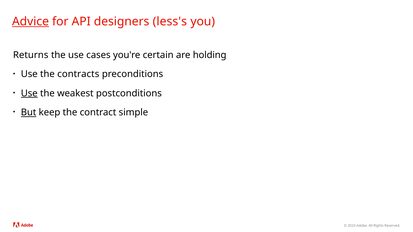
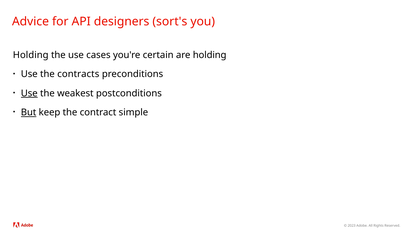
Advice underline: present -> none (31, 21)
less's: less's -> sort's (170, 21)
Returns: Returns -> Holding (31, 55)
